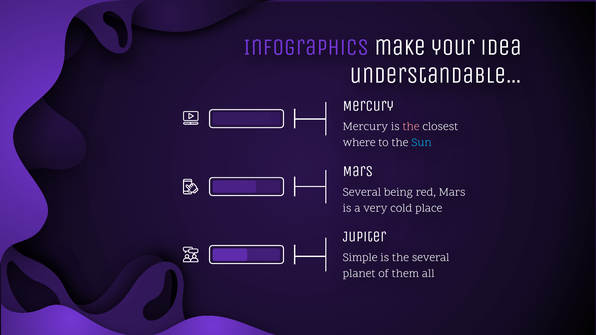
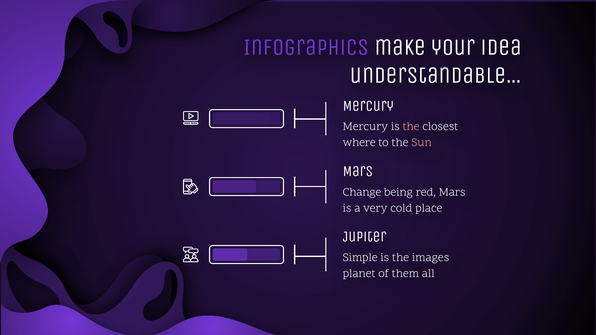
Sun colour: light blue -> pink (422, 143)
Several: Several -> Change (362, 192)
the several: several -> images (431, 257)
